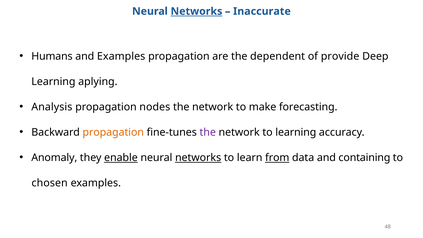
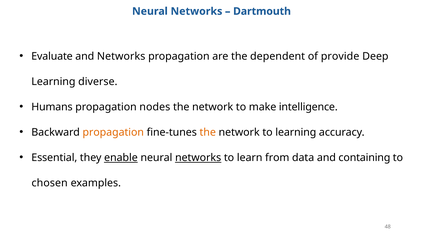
Networks underline: present -> none (196, 11)
Inaccurate: Inaccurate -> Dartmouth (262, 11)
Humans: Humans -> Evaluate (52, 56)
and Examples: Examples -> Networks (121, 56)
aplying: aplying -> diverse (98, 82)
Analysis: Analysis -> Humans (52, 107)
forecasting: forecasting -> intelligence (308, 107)
the colour: purple -> orange (208, 132)
Anomaly: Anomaly -> Essential (54, 158)
from underline: present -> none (277, 158)
